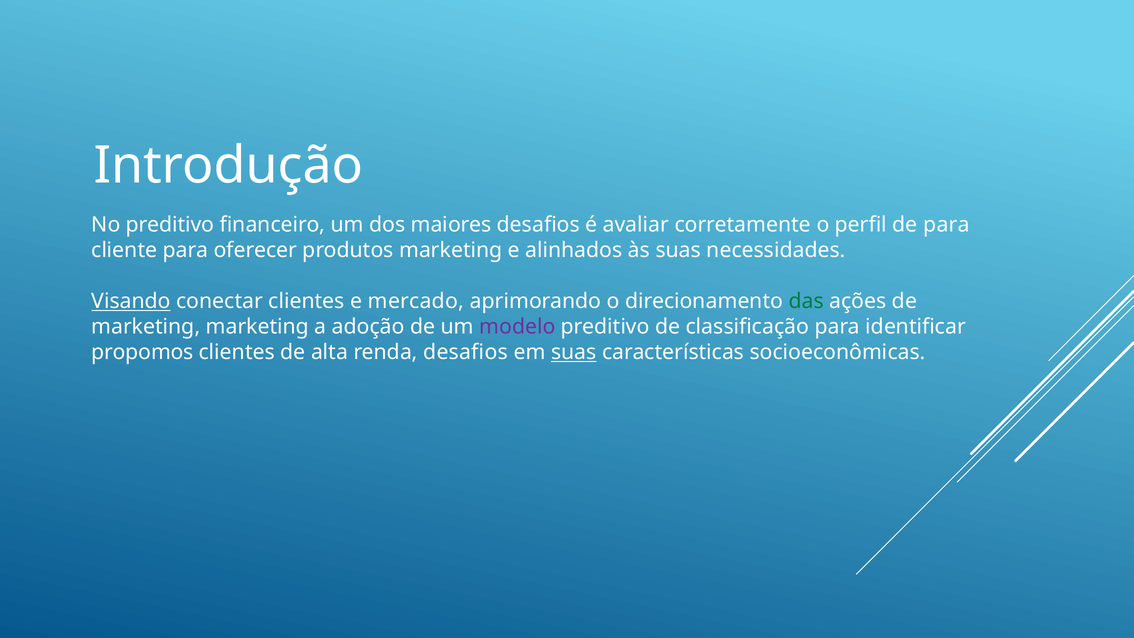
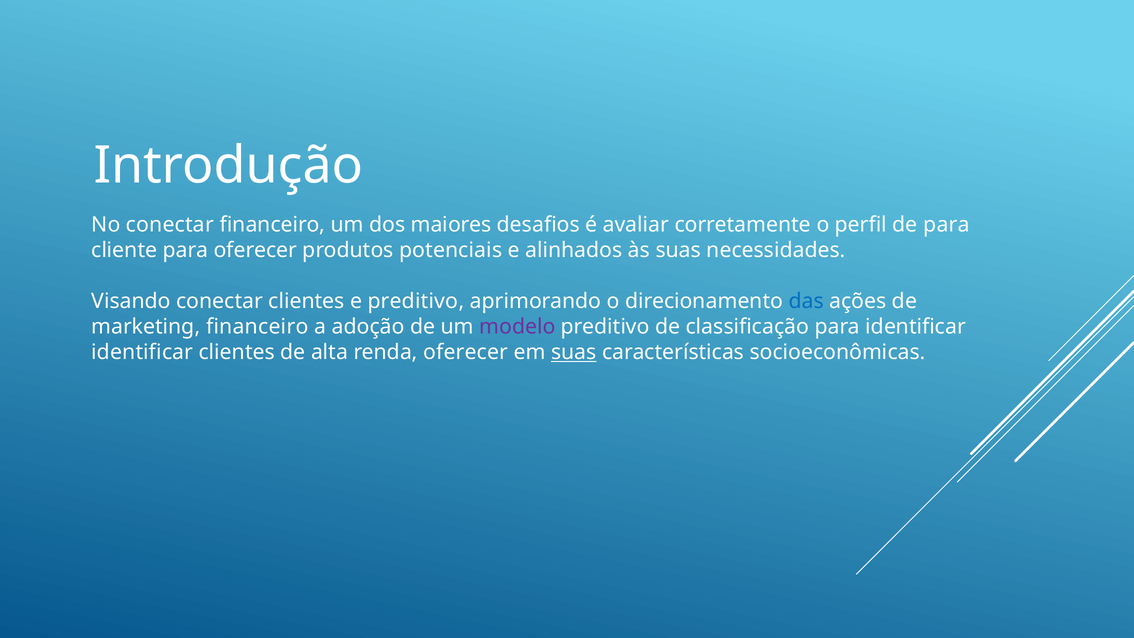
No preditivo: preditivo -> conectar (170, 225)
produtos marketing: marketing -> potenciais (451, 250)
Visando underline: present -> none (131, 301)
e mercado: mercado -> preditivo (416, 301)
das colour: green -> blue (806, 301)
marketing marketing: marketing -> financeiro (257, 327)
propomos: propomos -> identificar (142, 352)
renda desafios: desafios -> oferecer (466, 352)
